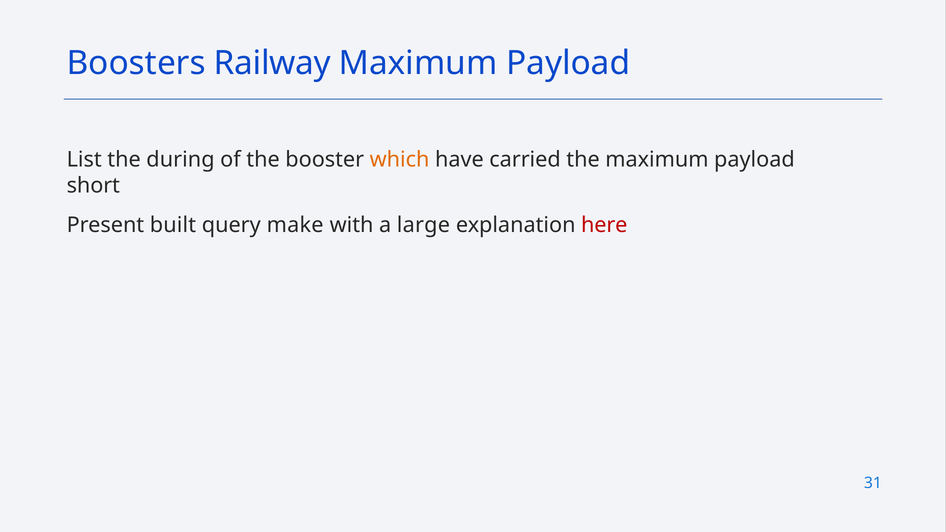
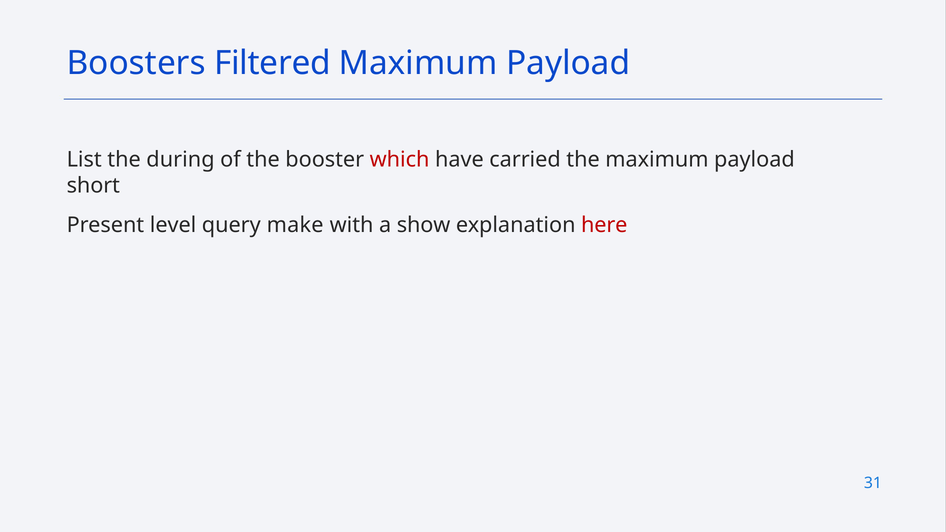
Railway: Railway -> Filtered (272, 63)
which colour: orange -> red (400, 160)
built: built -> level (173, 225)
large: large -> show (424, 225)
